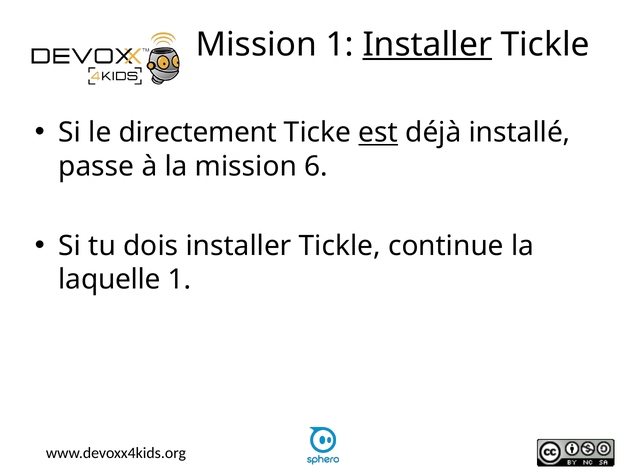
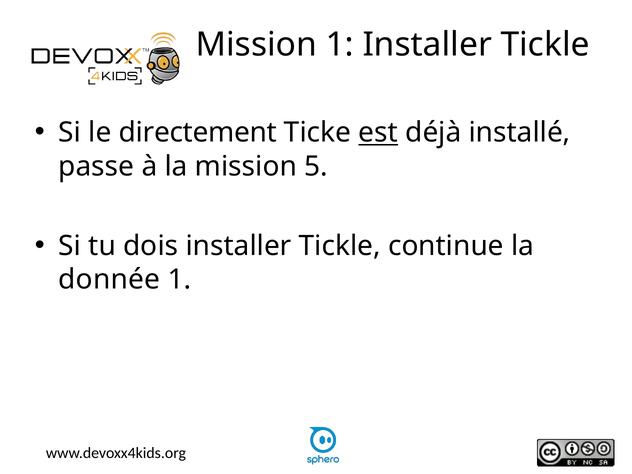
Installer underline: present -> none (427, 45)
6: 6 -> 5 (316, 166)
laquelle: laquelle -> donnée (109, 280)
